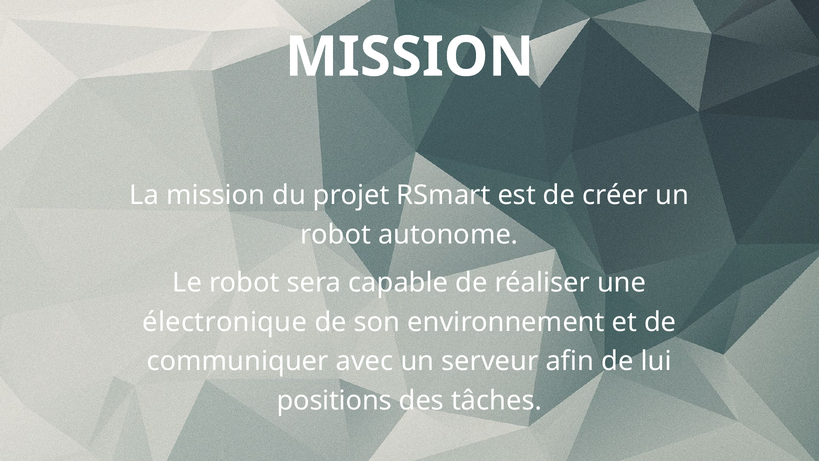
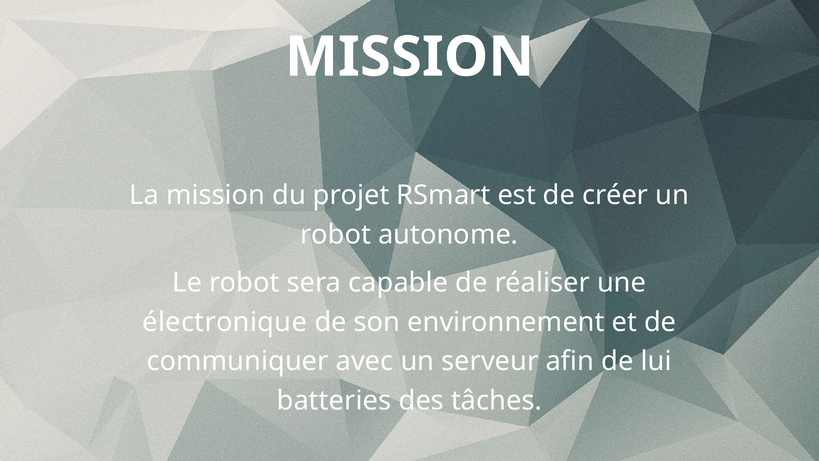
positions: positions -> batteries (334, 400)
